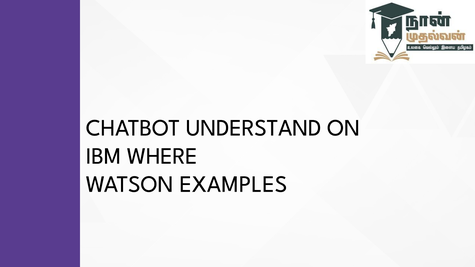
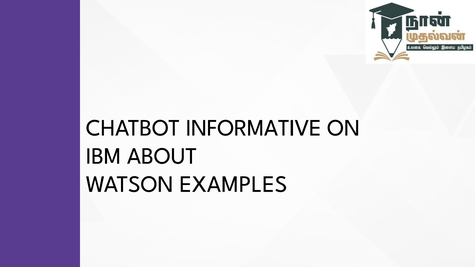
UNDERSTAND: UNDERSTAND -> INFORMATIVE (254, 128)
WHERE: WHERE -> ABOUT (162, 156)
